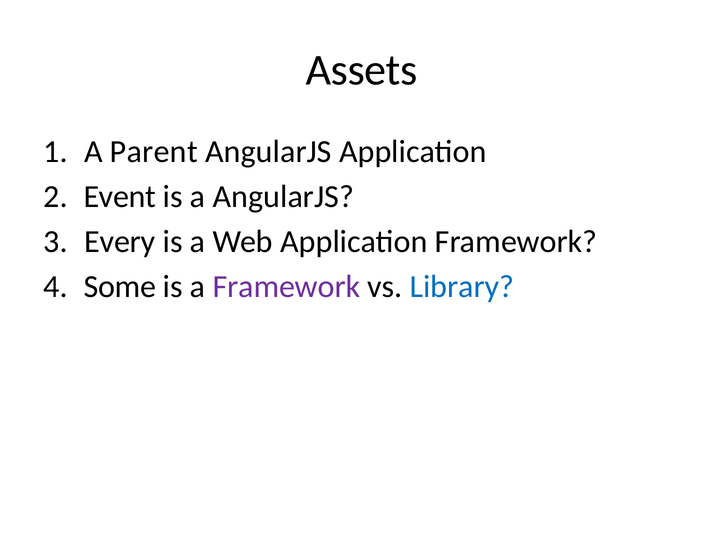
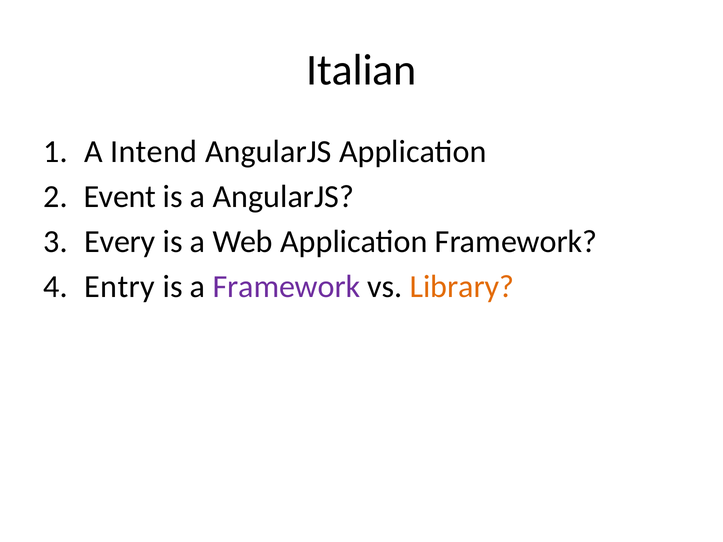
Assets: Assets -> Italian (361, 70)
Parent: Parent -> Intend (154, 152)
Some: Some -> Entry (120, 287)
Library colour: blue -> orange (462, 287)
